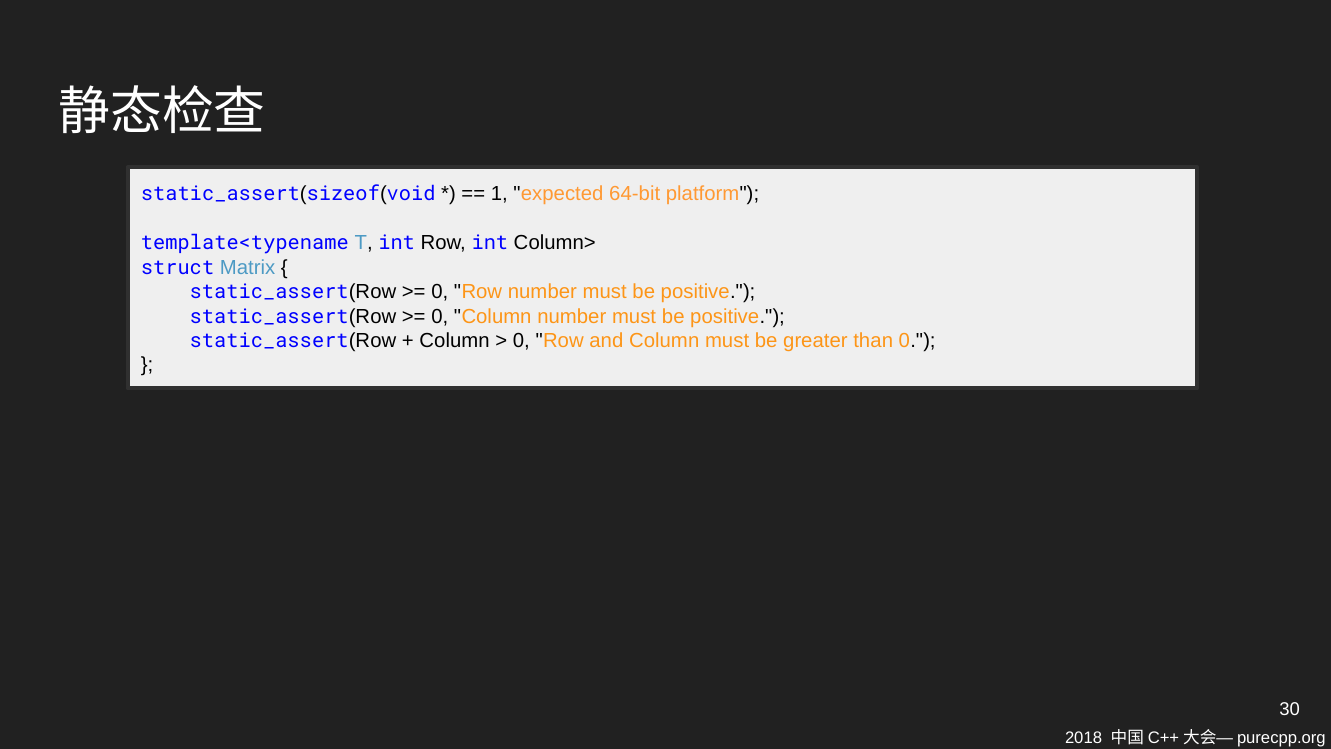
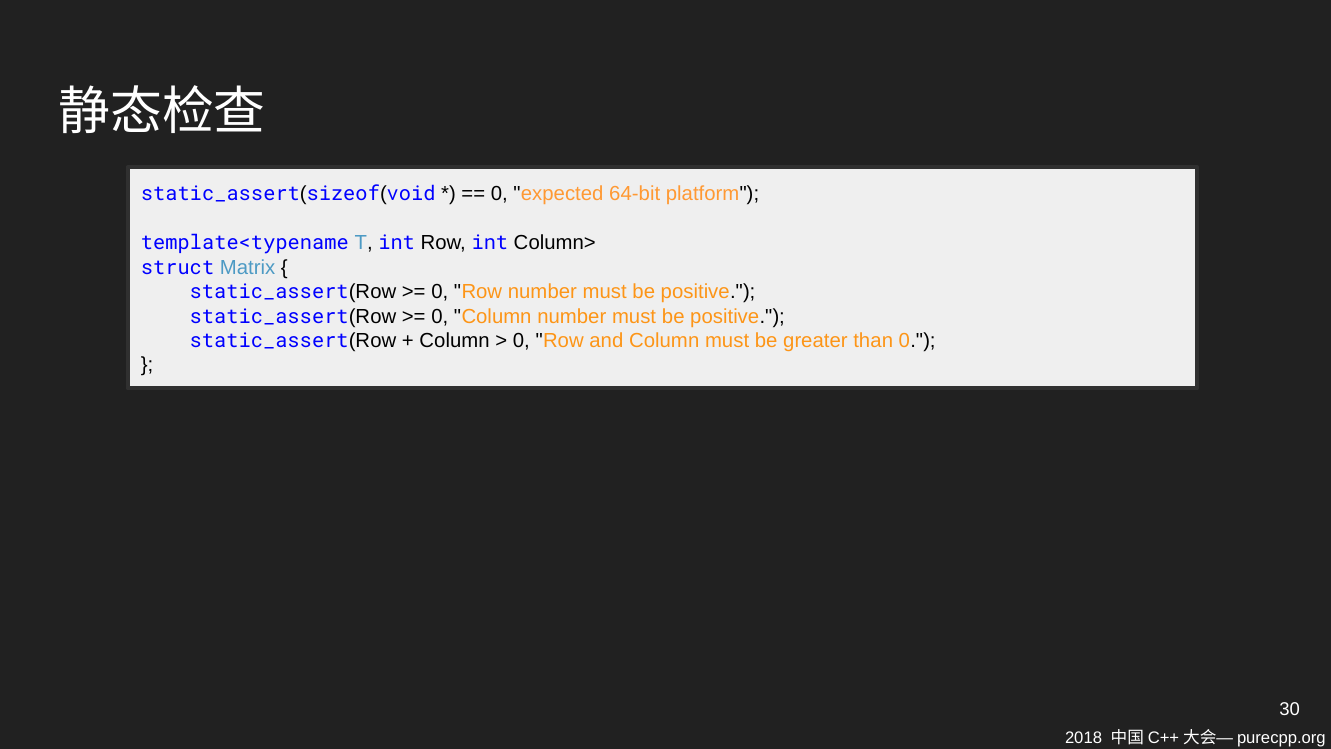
1: 1 -> 0 (499, 194)
